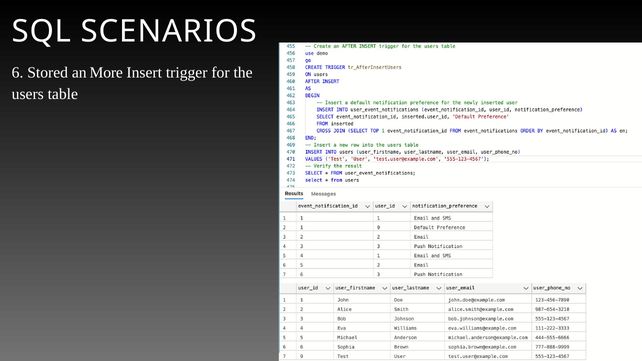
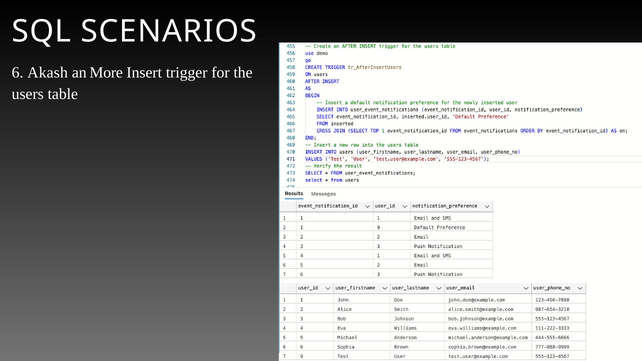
Stored: Stored -> Akash (48, 72)
